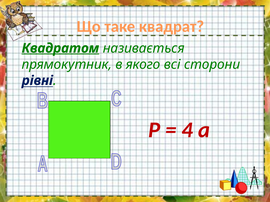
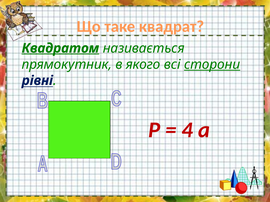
сторони underline: none -> present (212, 65)
